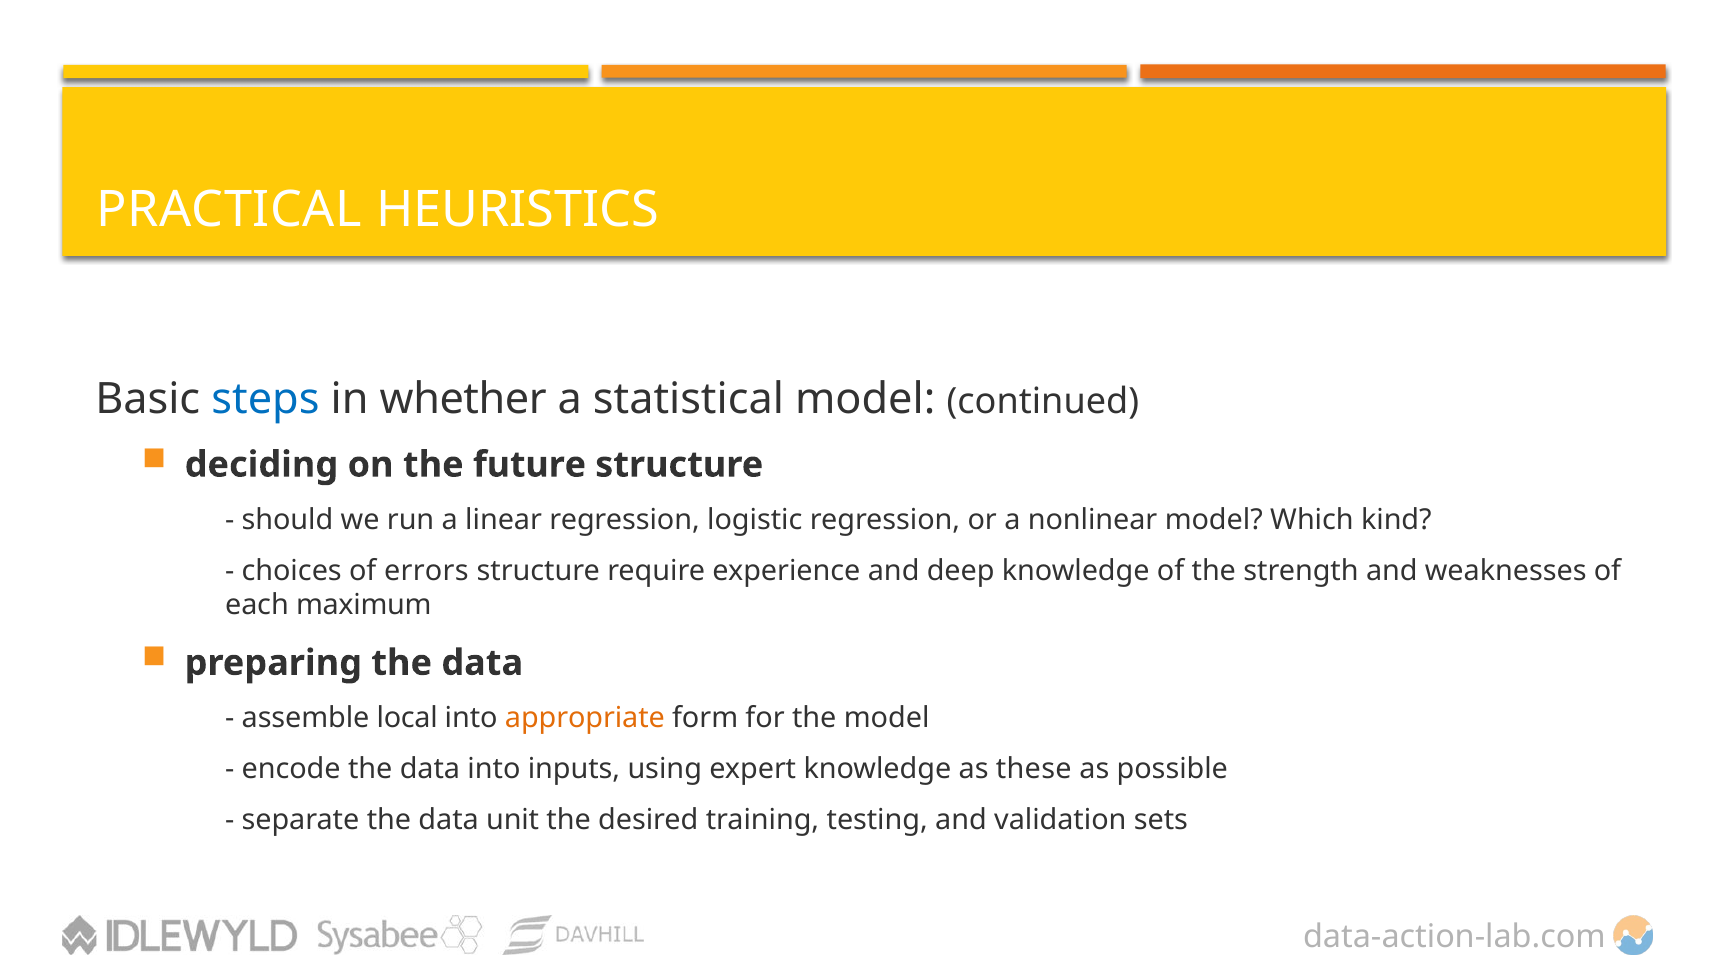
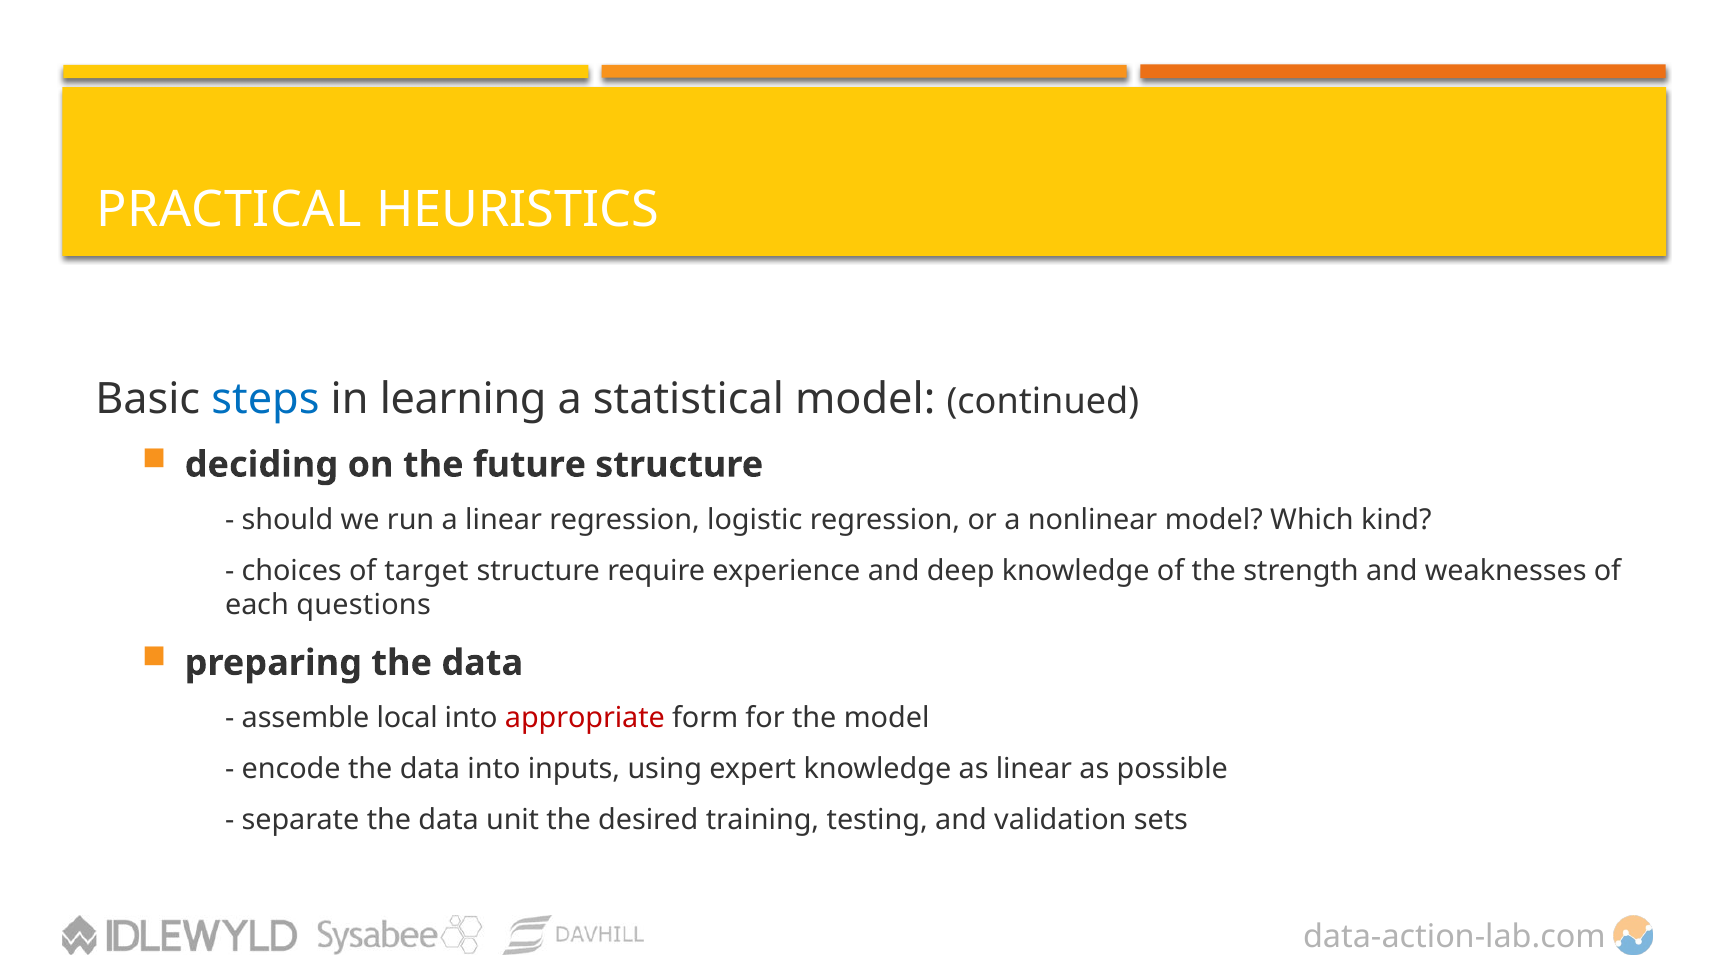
whether: whether -> learning (463, 399)
errors: errors -> target (426, 571)
maximum: maximum -> questions (364, 605)
appropriate colour: orange -> red (585, 718)
as these: these -> linear (1034, 769)
